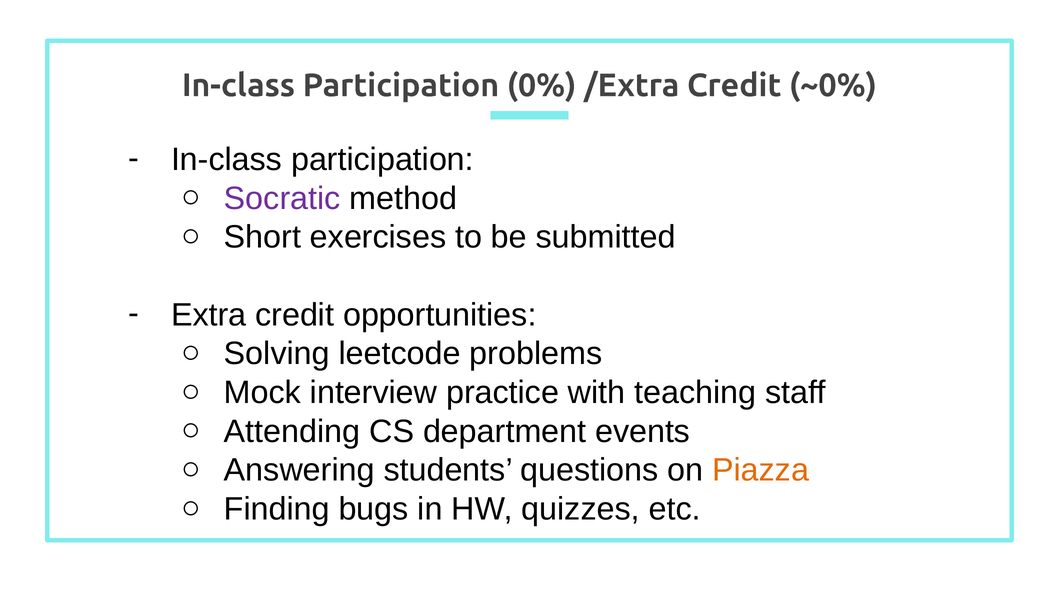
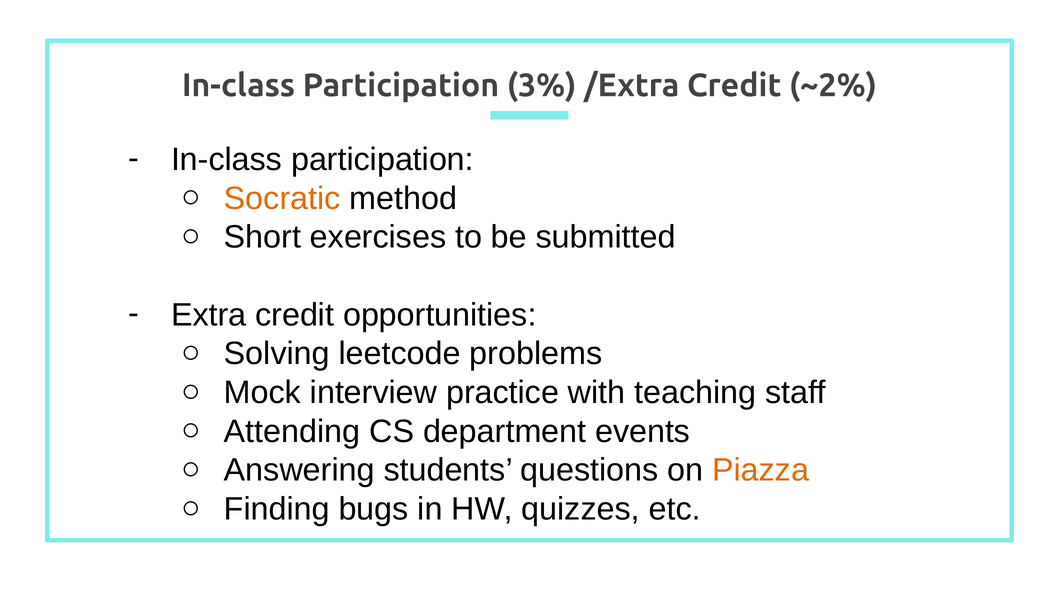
0%: 0% -> 3% (542, 85)
~0%: ~0% -> ~2% (833, 85)
Socratic colour: purple -> orange (282, 198)
